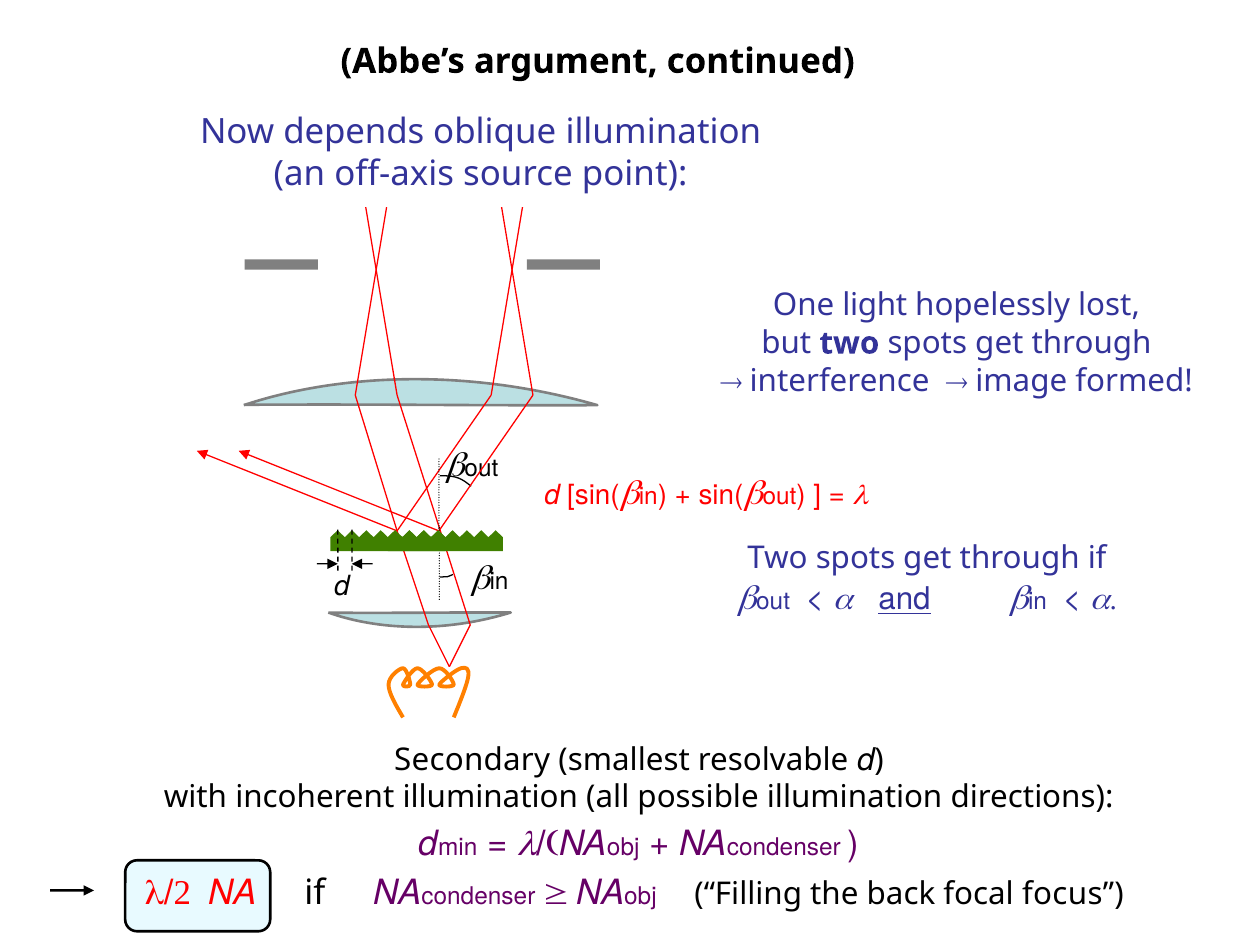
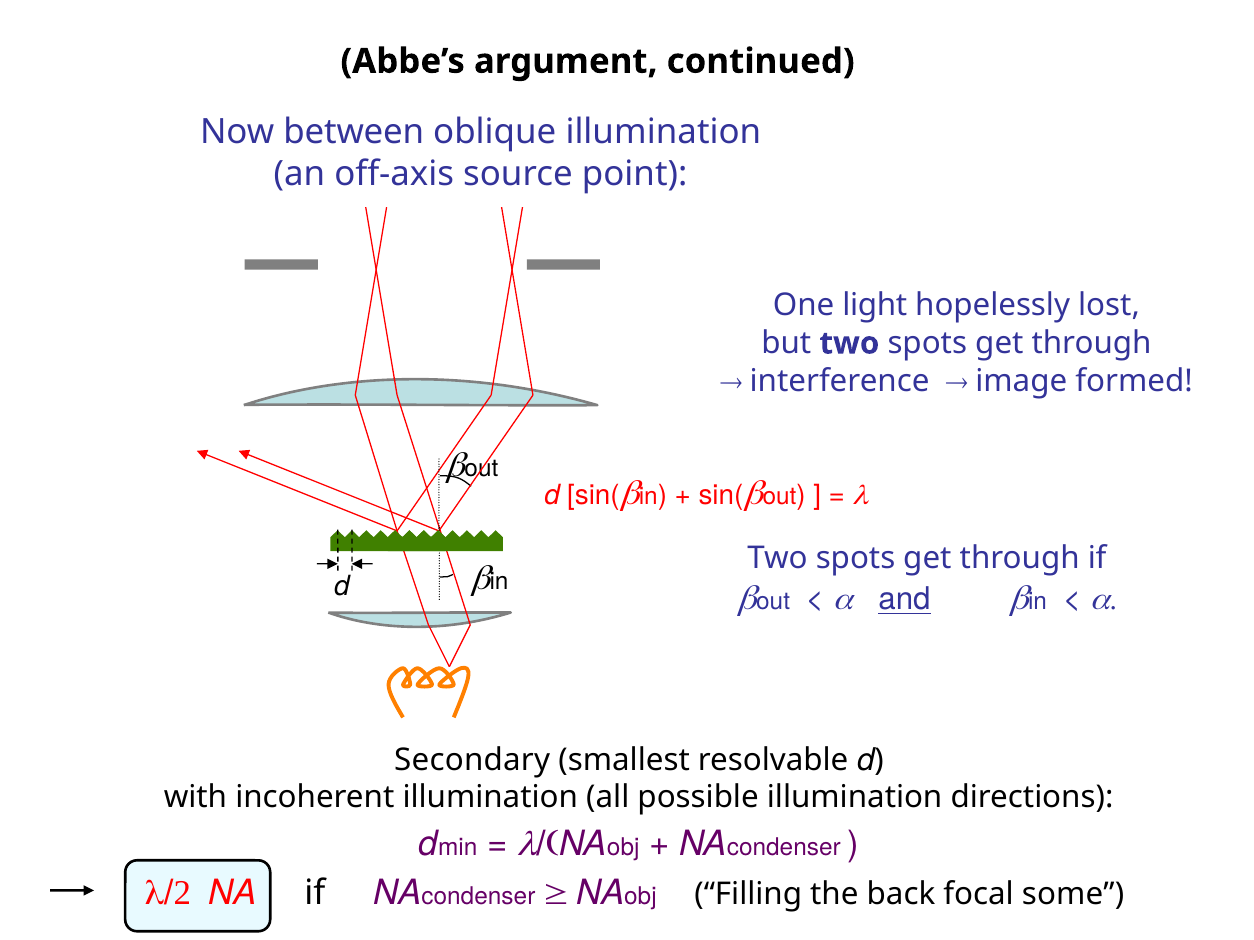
depends: depends -> between (354, 132)
focus: focus -> some (1073, 895)
